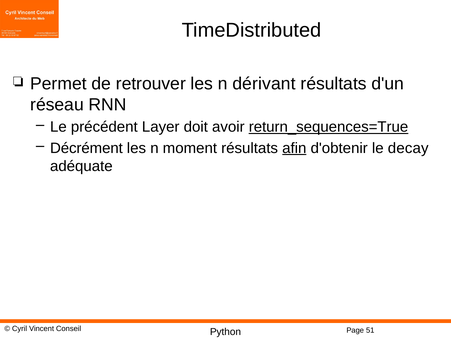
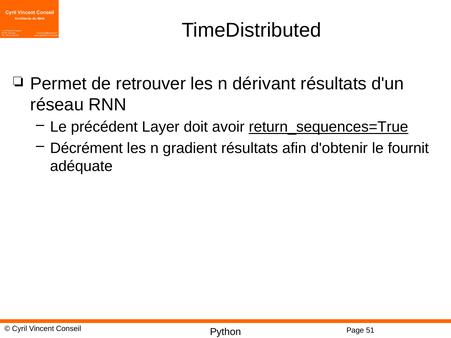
moment: moment -> gradient (190, 148)
afin underline: present -> none (294, 148)
decay: decay -> fournit (408, 148)
